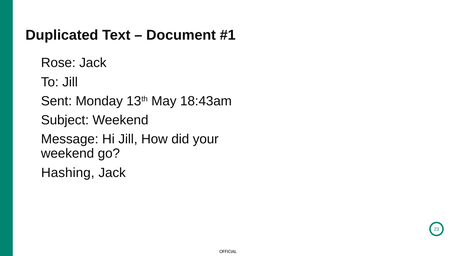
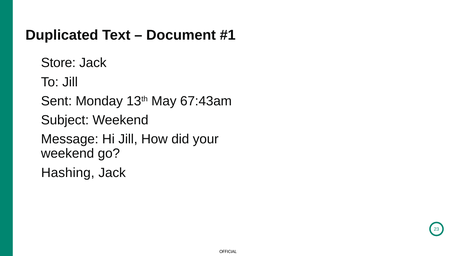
Rose: Rose -> Store (58, 63)
18:43am: 18:43am -> 67:43am (206, 101)
